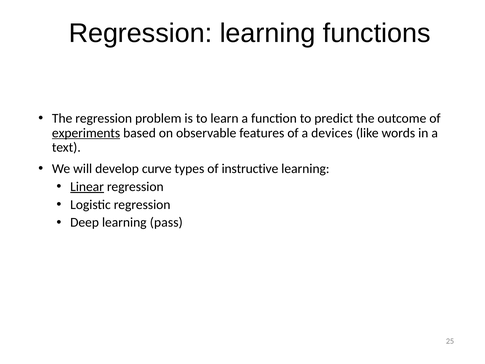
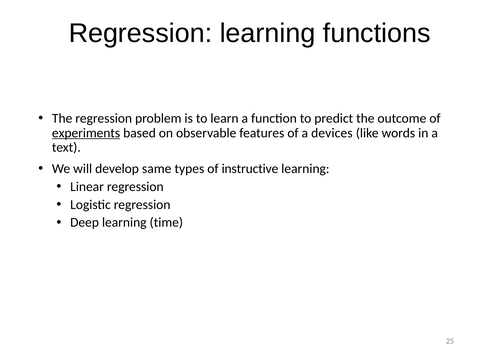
curve: curve -> same (157, 169)
Linear underline: present -> none (87, 187)
pass: pass -> time (166, 222)
